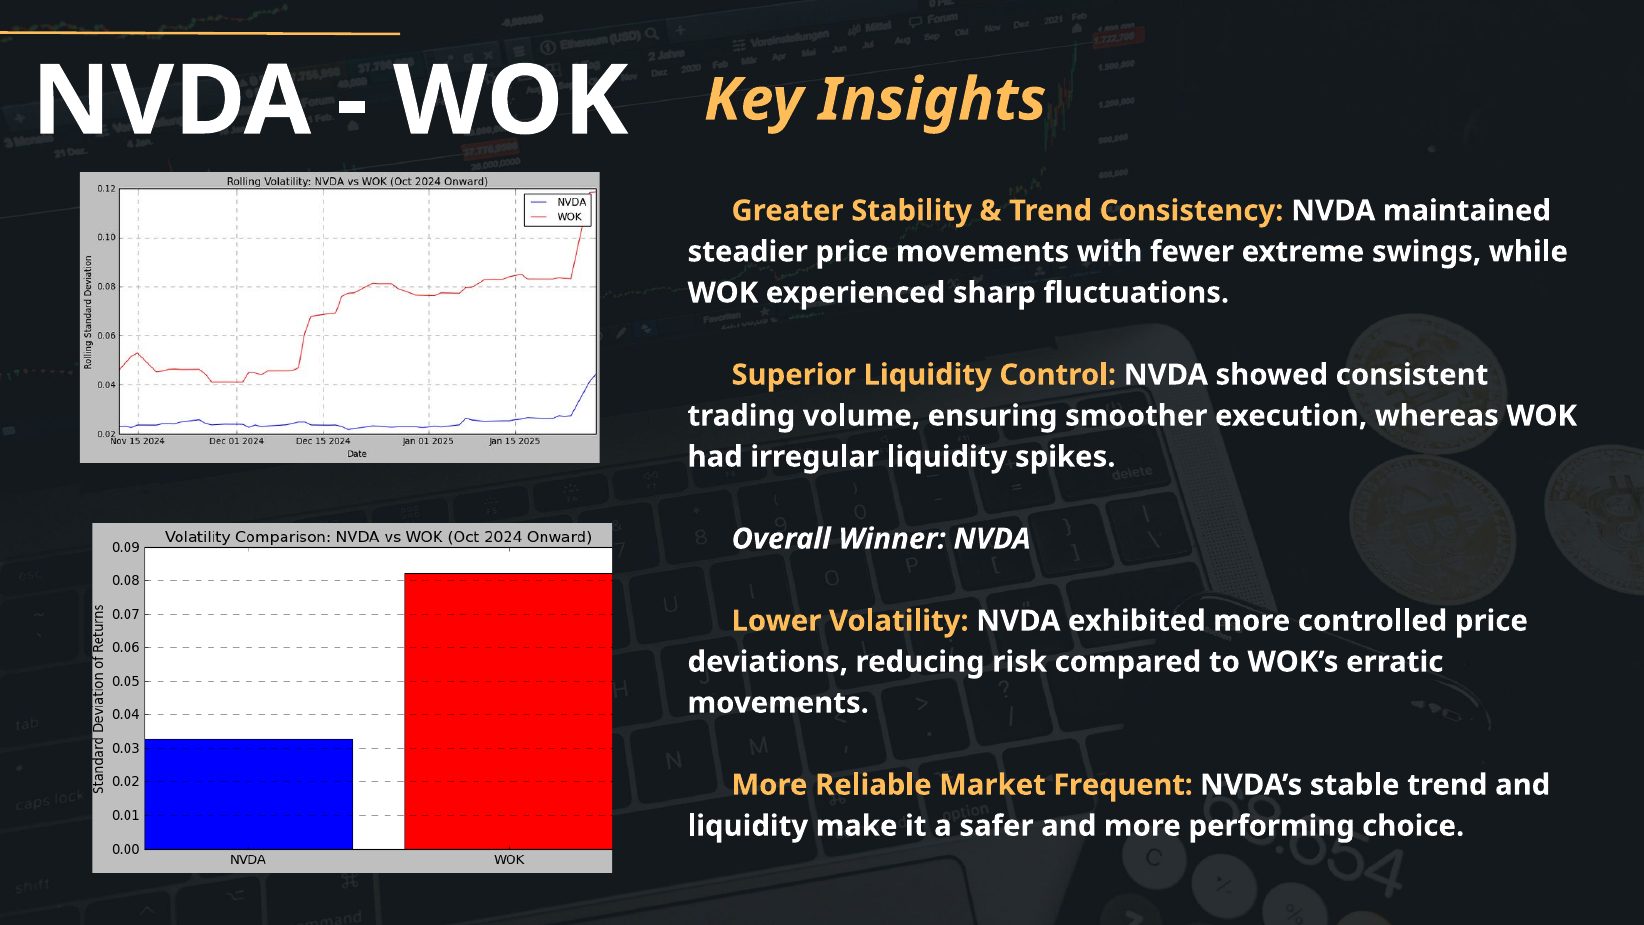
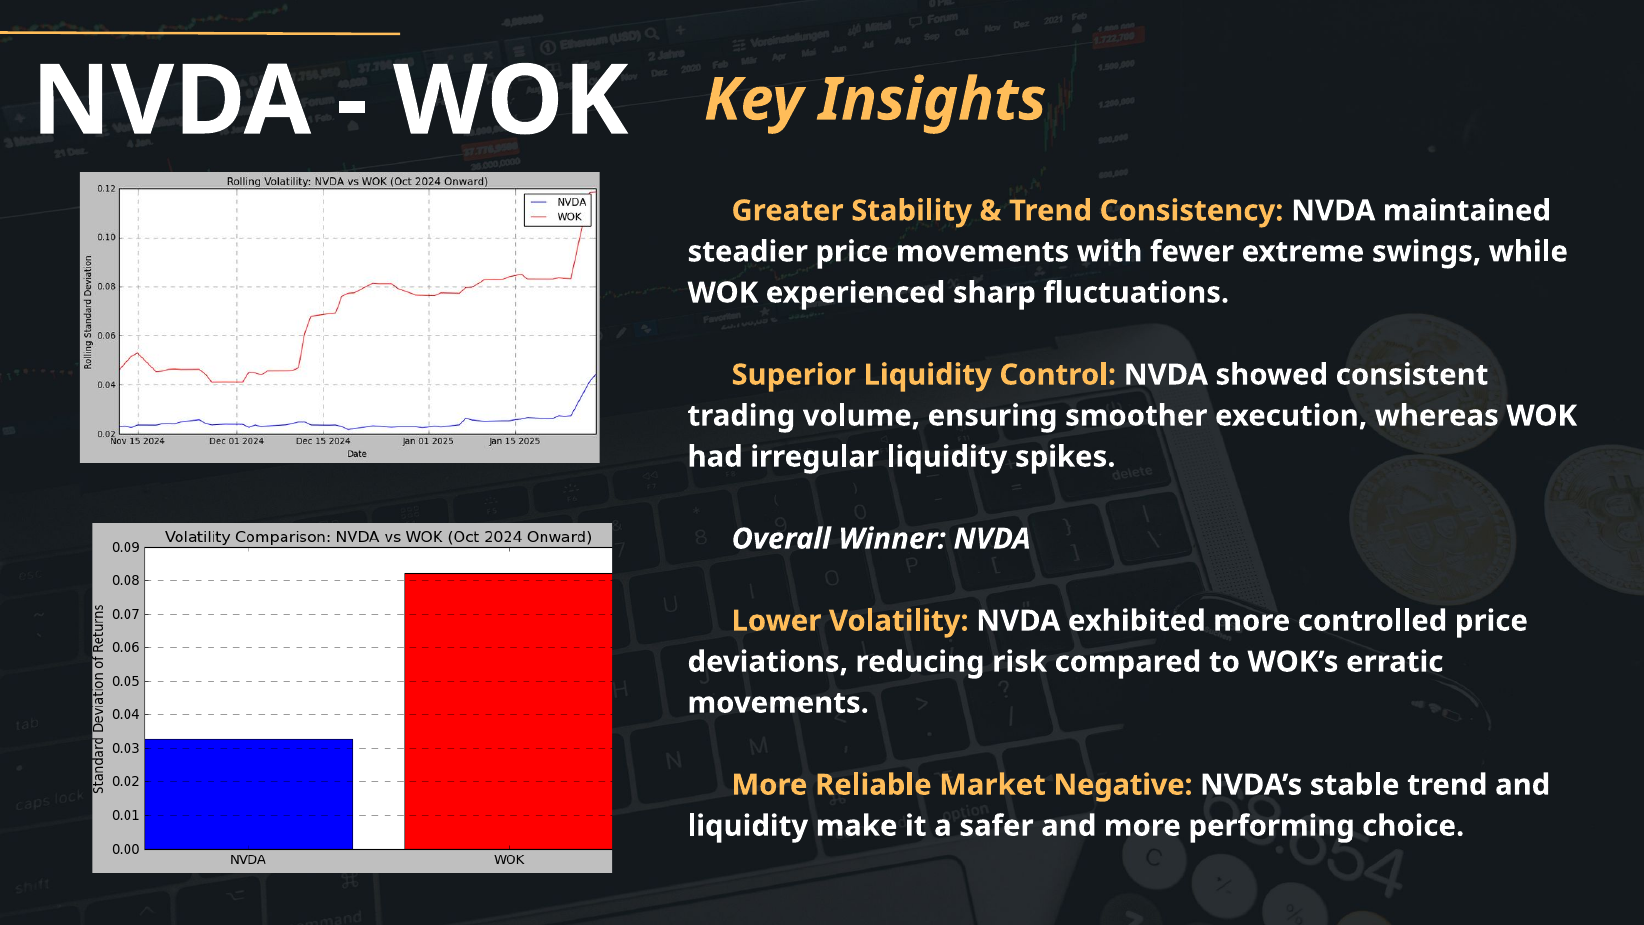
Frequent: Frequent -> Negative (1123, 785)
